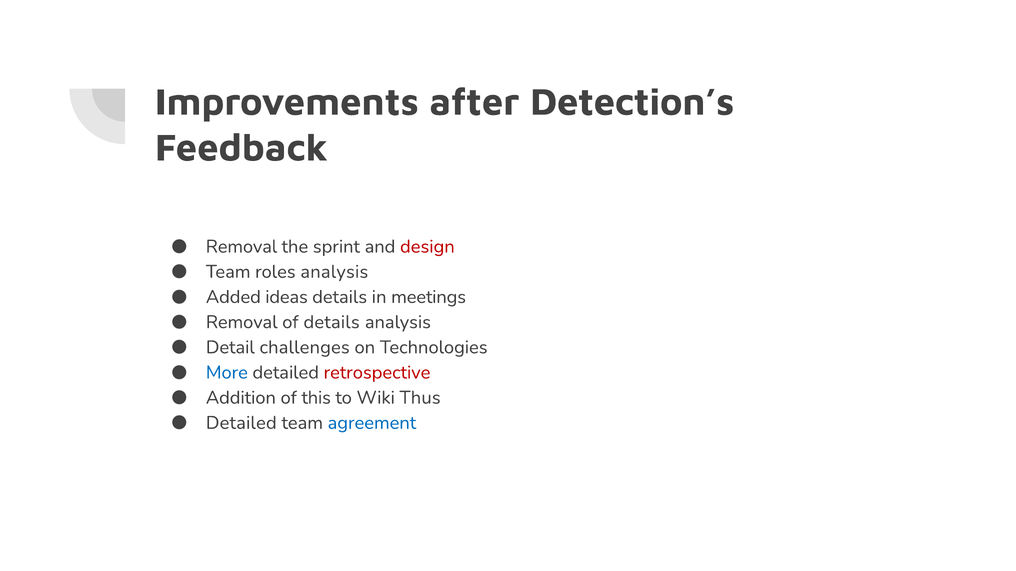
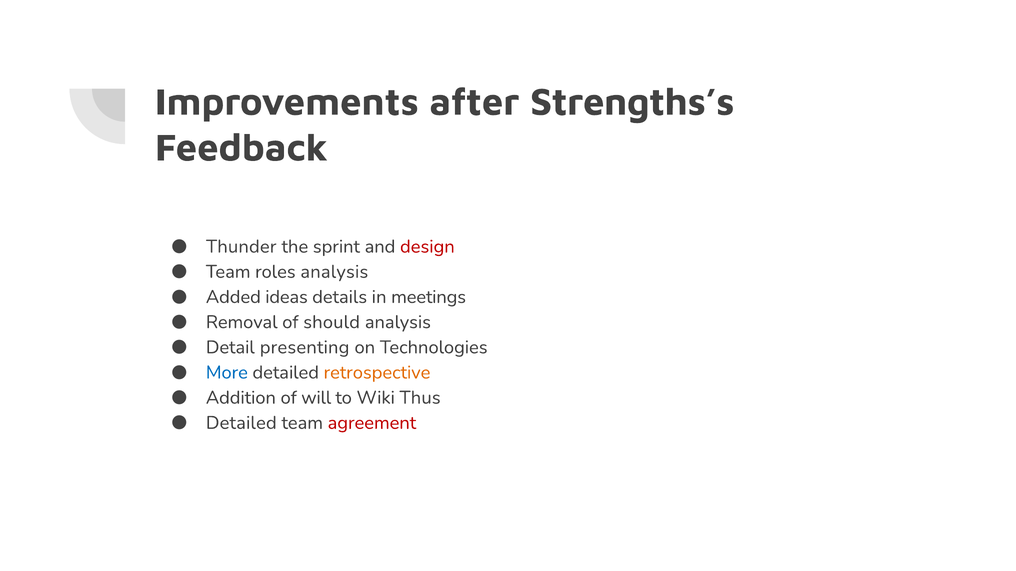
Detection’s: Detection’s -> Strengths’s (632, 102)
Removal: Removal -> Thunder (241, 247)
of details: details -> should (332, 322)
challenges: challenges -> presenting (305, 348)
retrospective colour: red -> orange (377, 373)
this: this -> will (316, 398)
agreement colour: blue -> red (372, 423)
